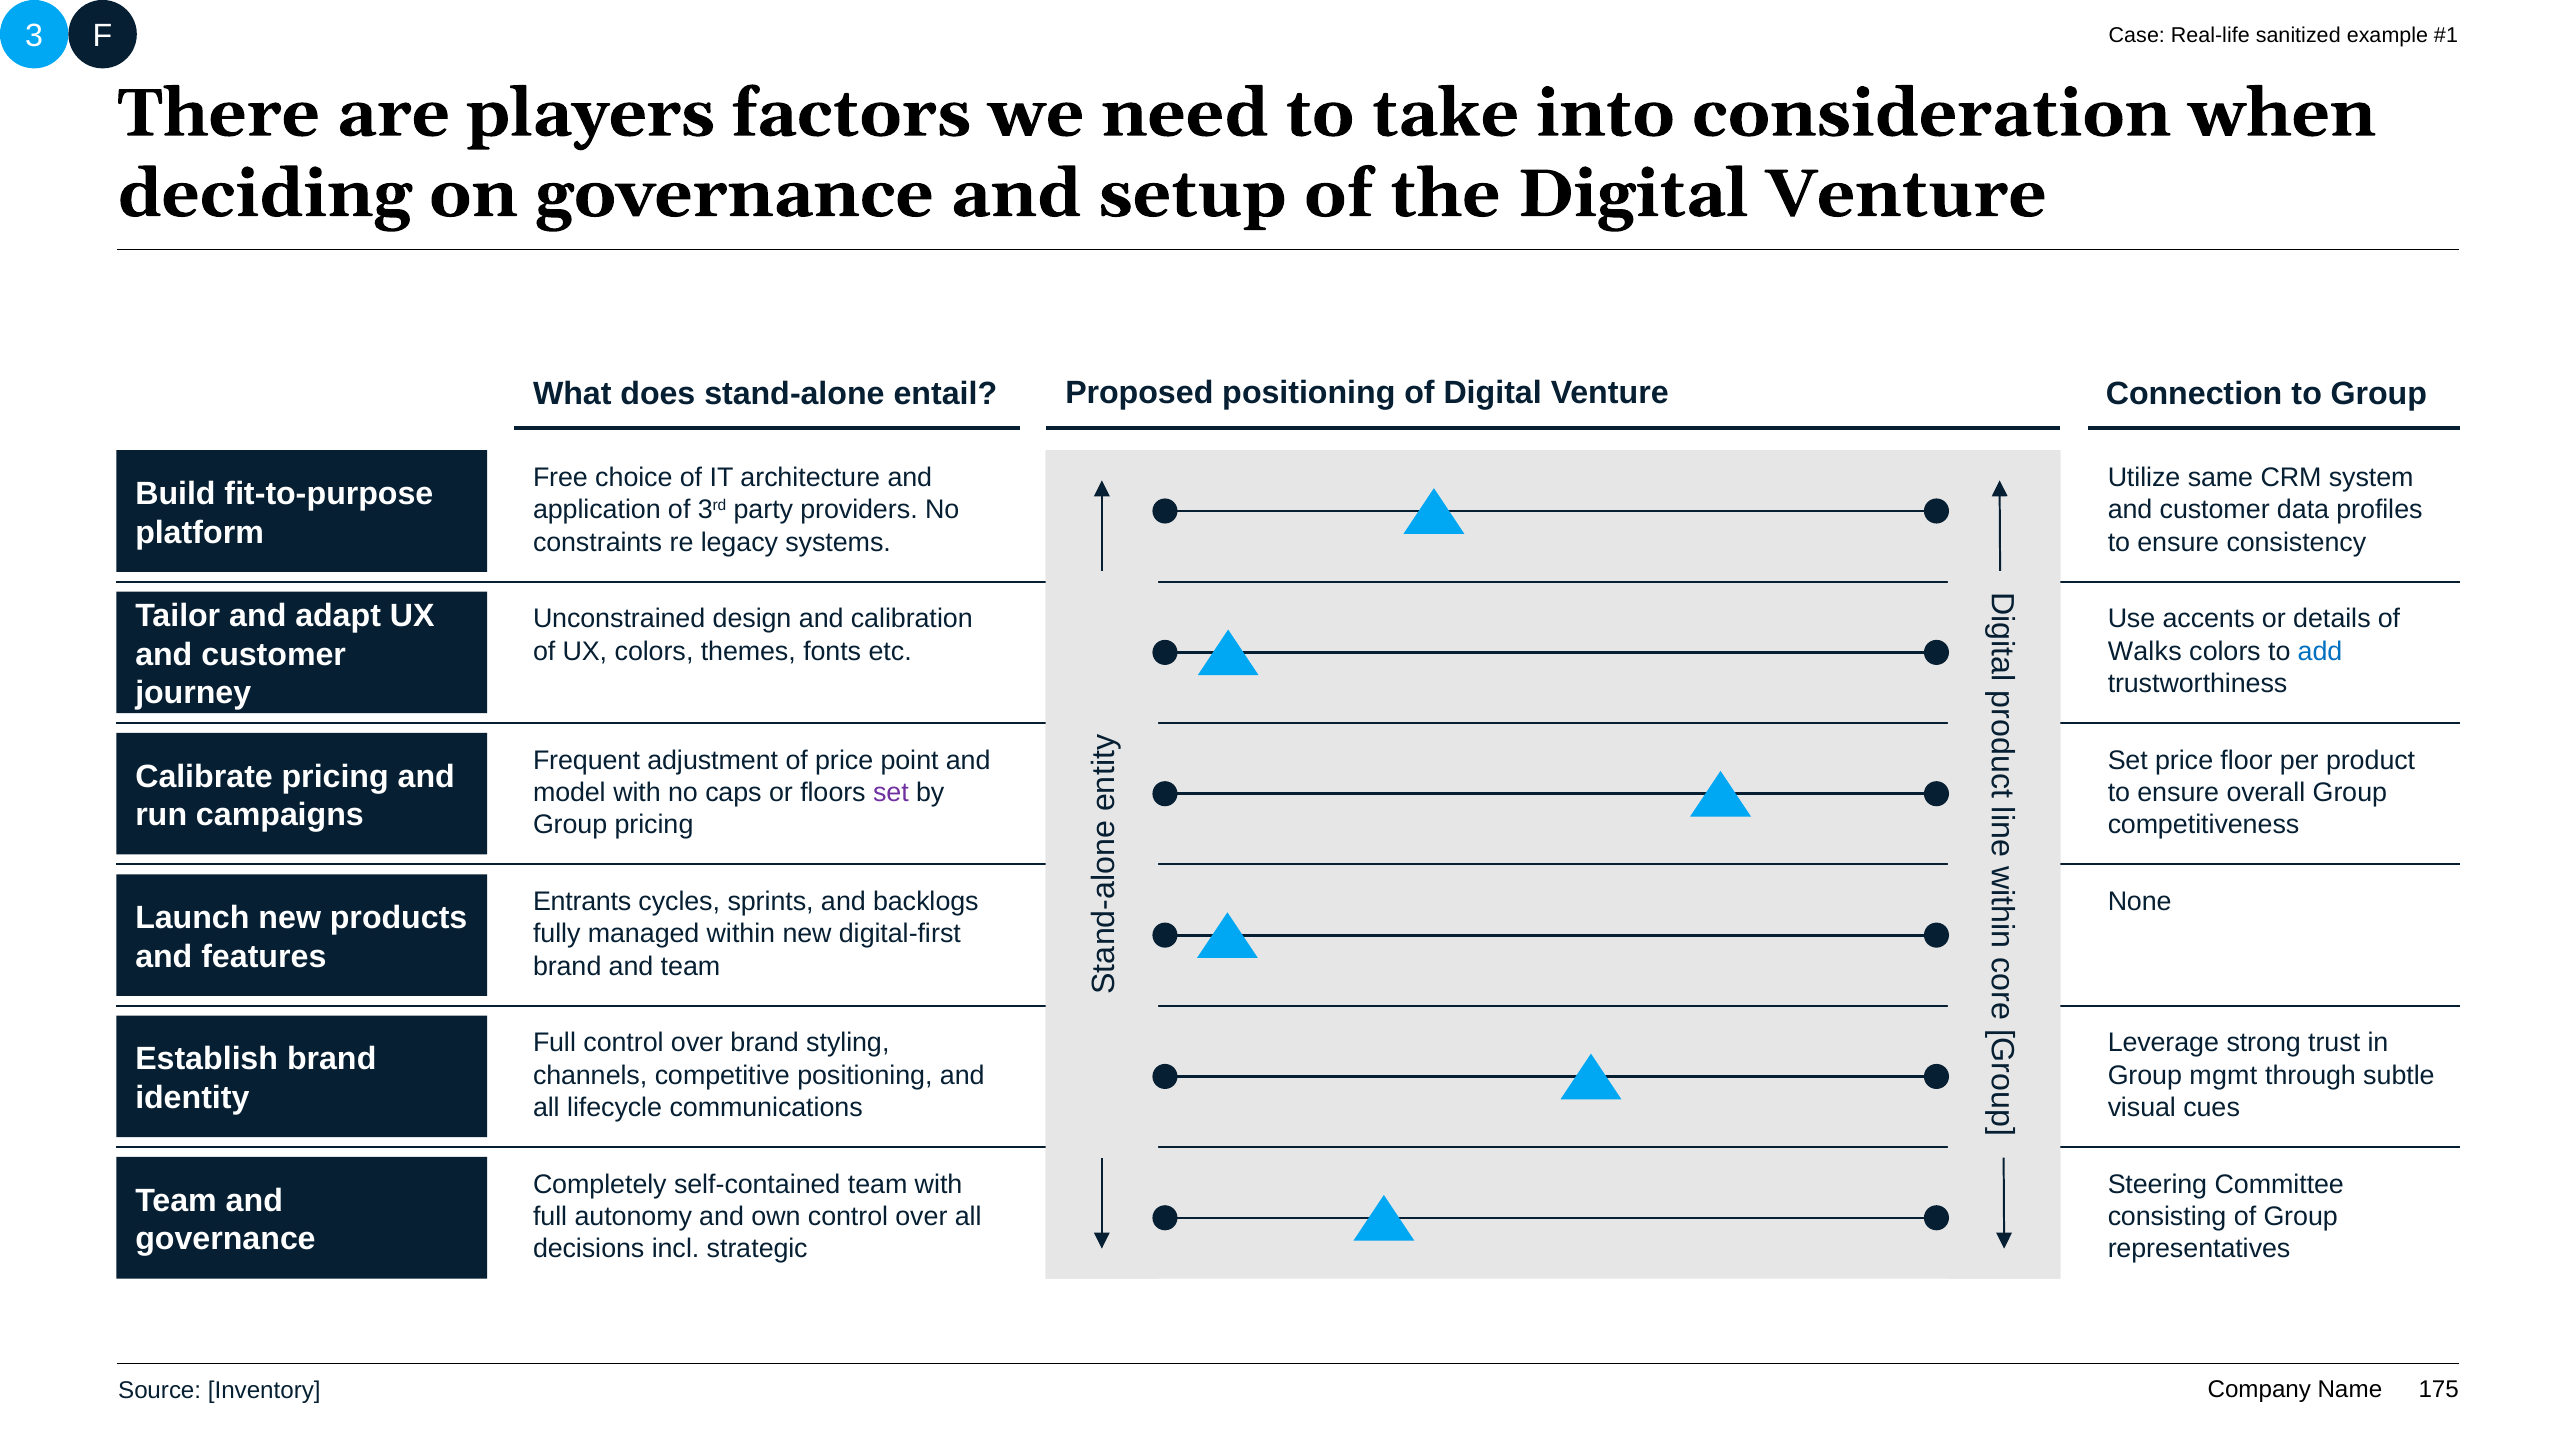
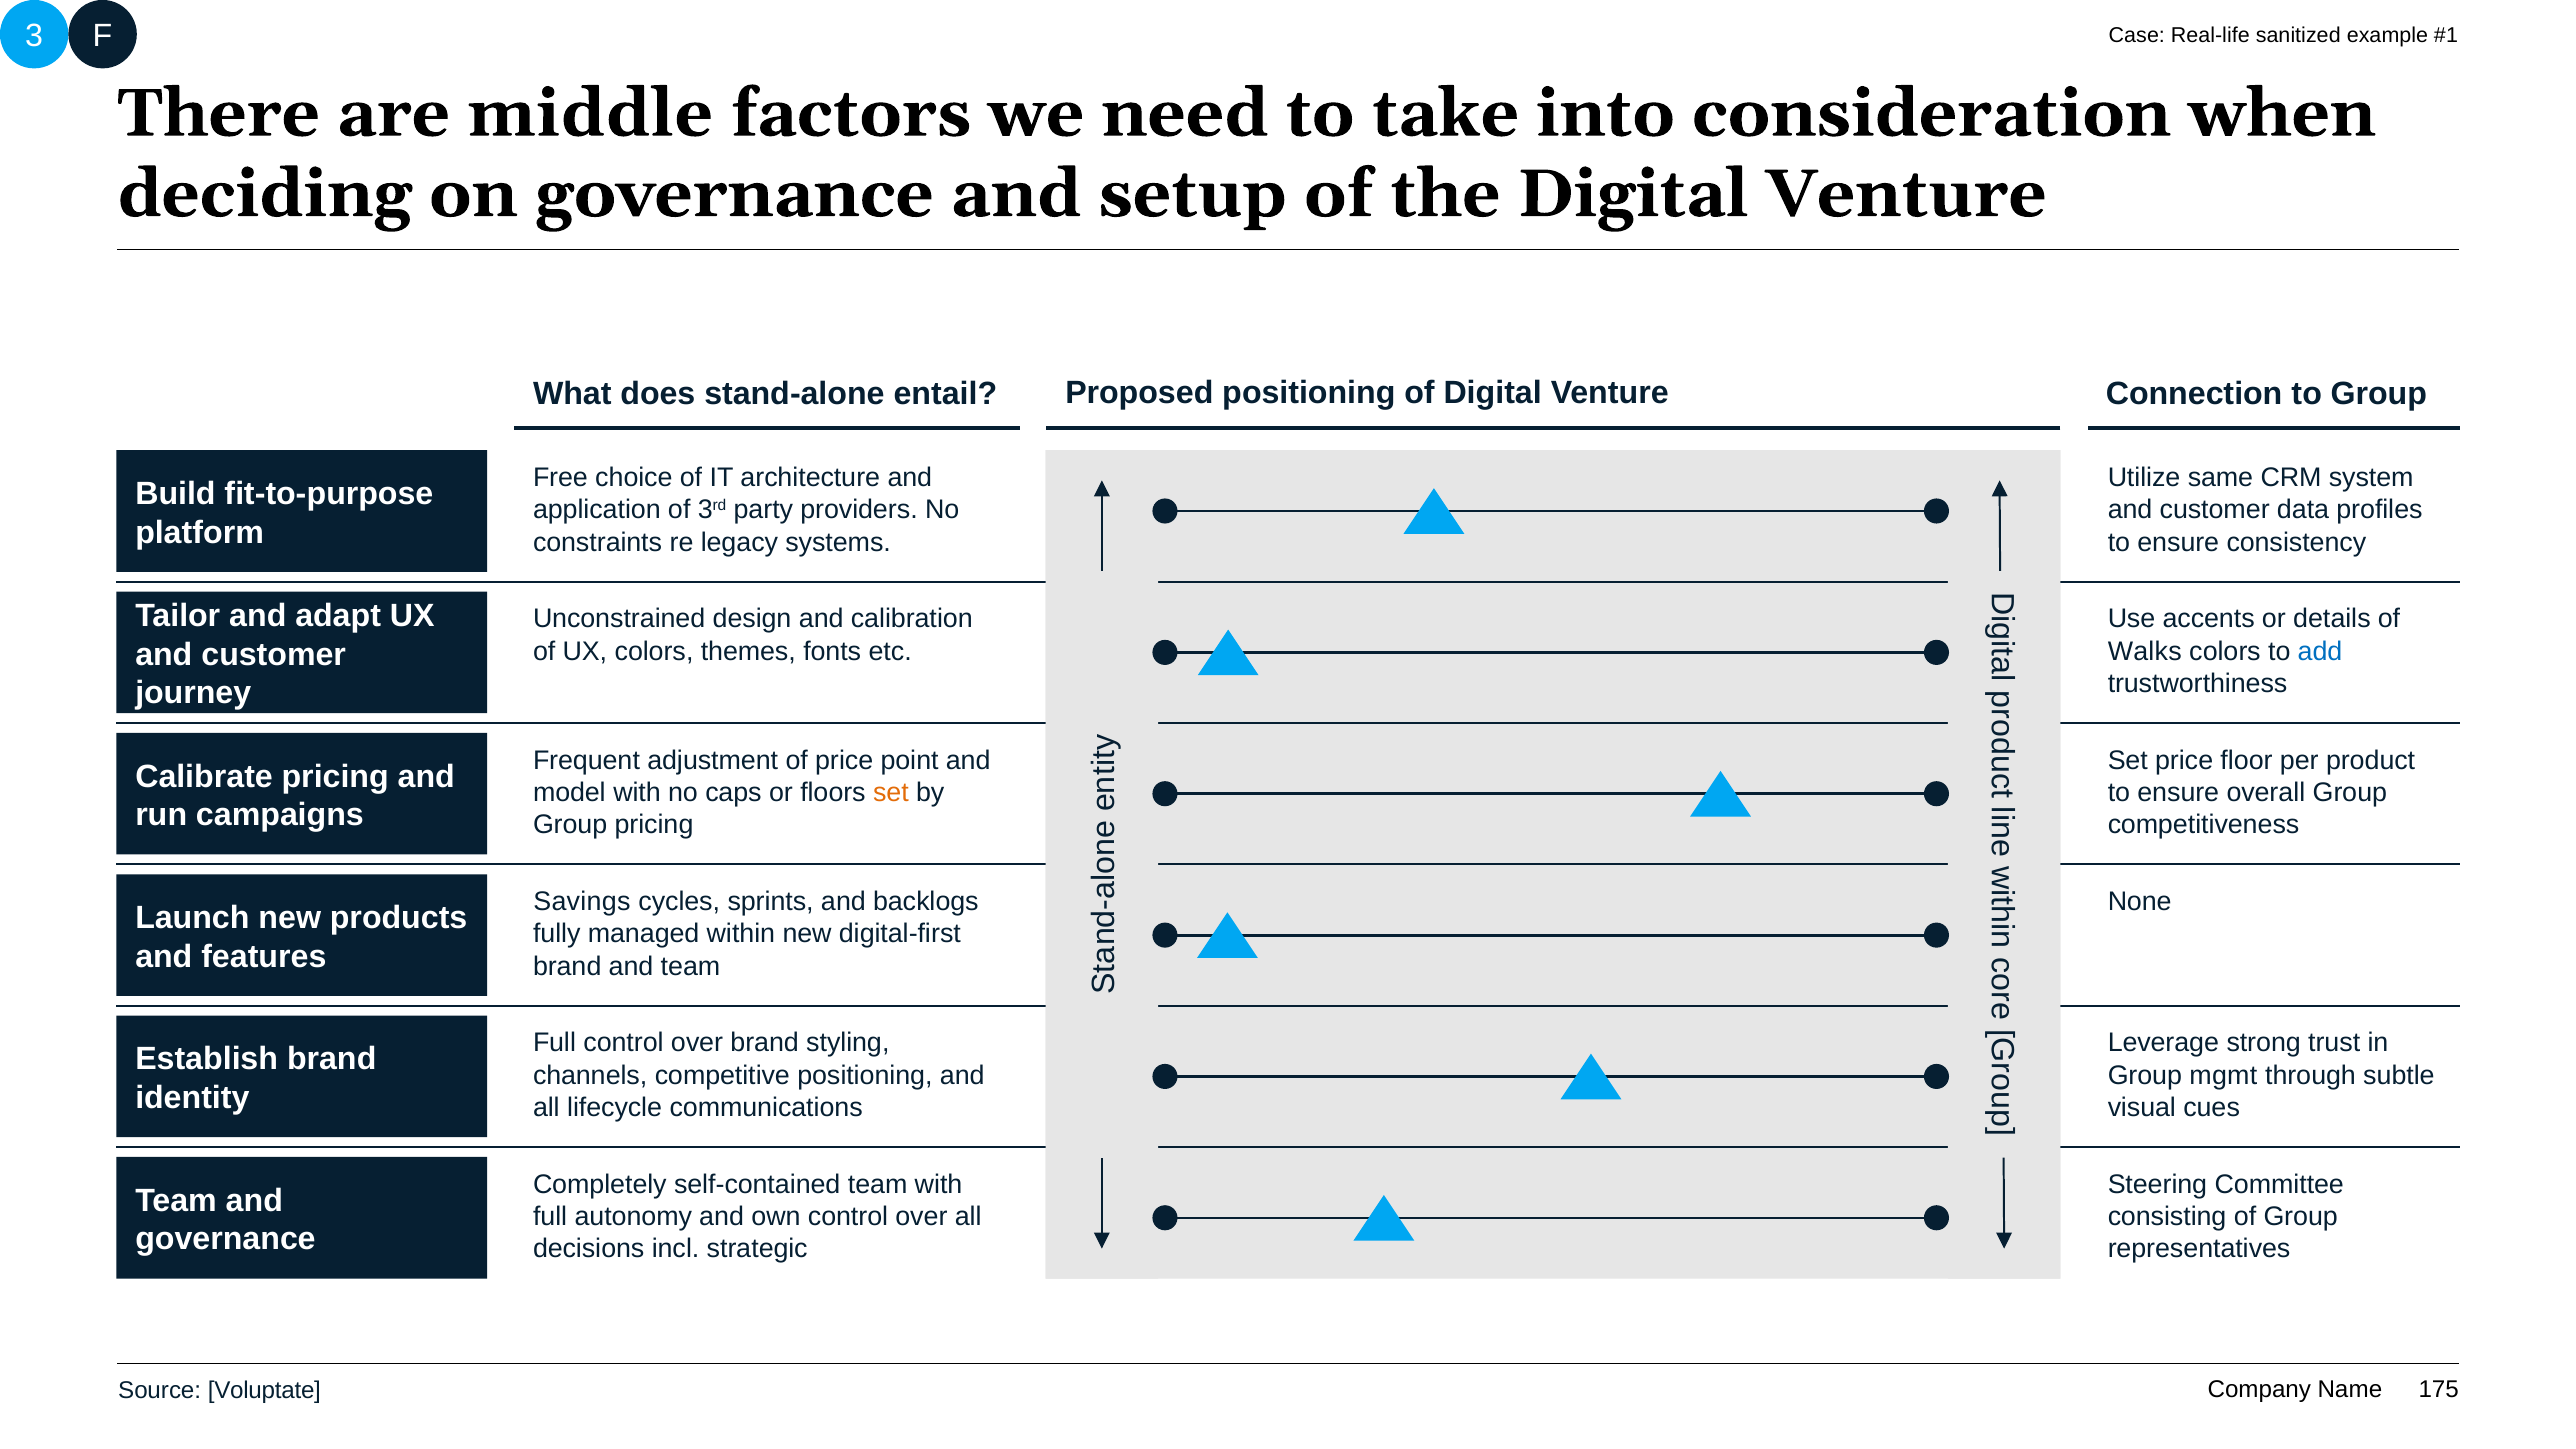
players: players -> middle (590, 113)
set colour: purple -> orange (891, 793)
Entrants: Entrants -> Savings (582, 902)
Inventory: Inventory -> Voluptate (264, 1390)
